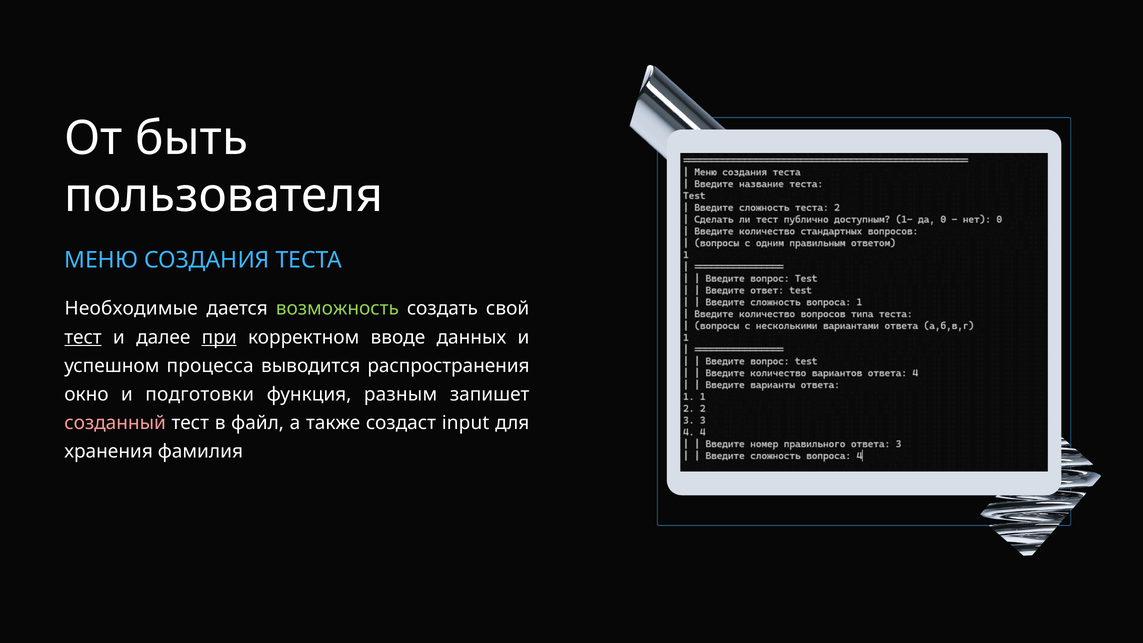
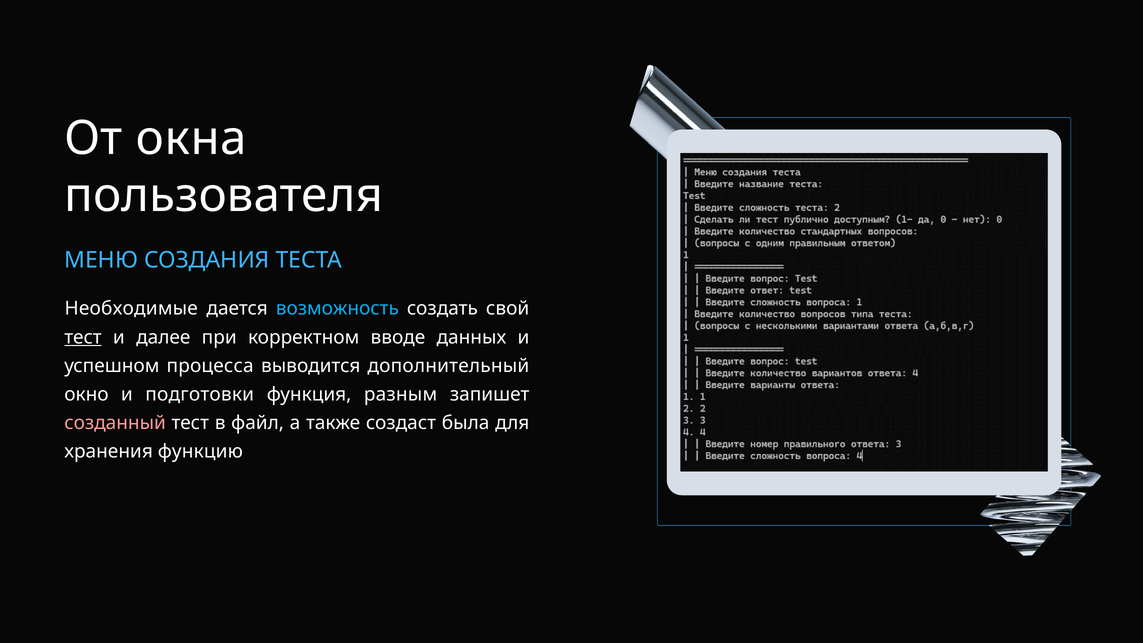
быть: быть -> окна (191, 138)
возможность colour: light green -> light blue (337, 309)
при underline: present -> none (219, 337)
распространения: распространения -> дополнительный (448, 366)
input: input -> была (466, 423)
фамилия: фамилия -> функцию (200, 452)
